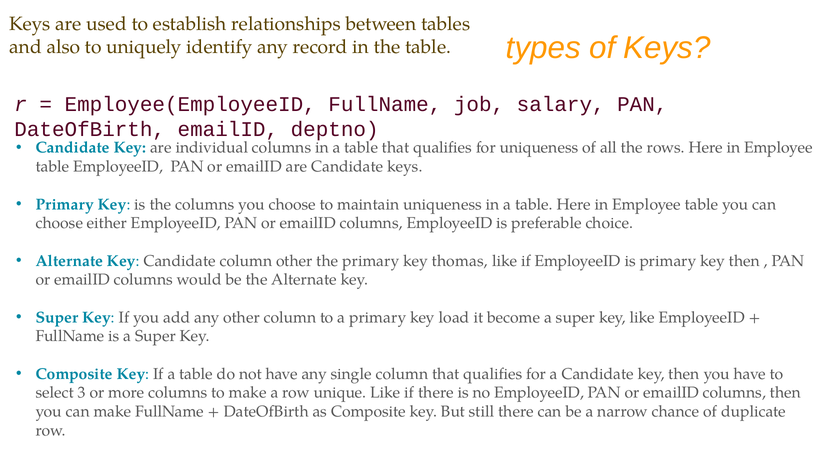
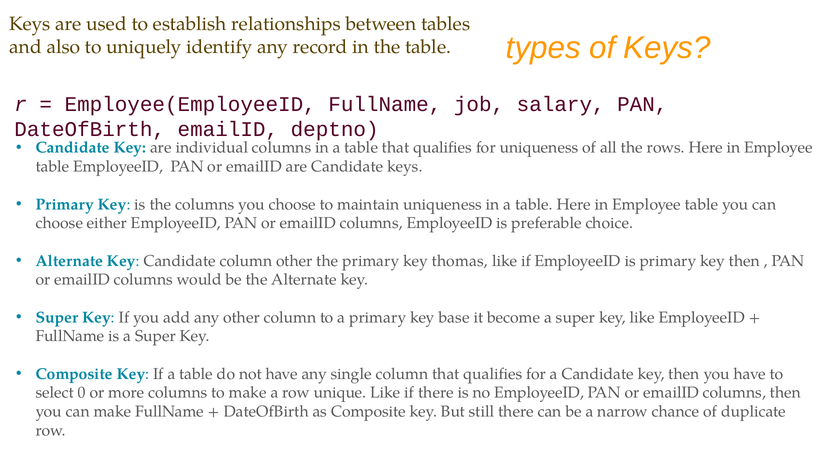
load: load -> base (454, 317)
3: 3 -> 0 (82, 393)
